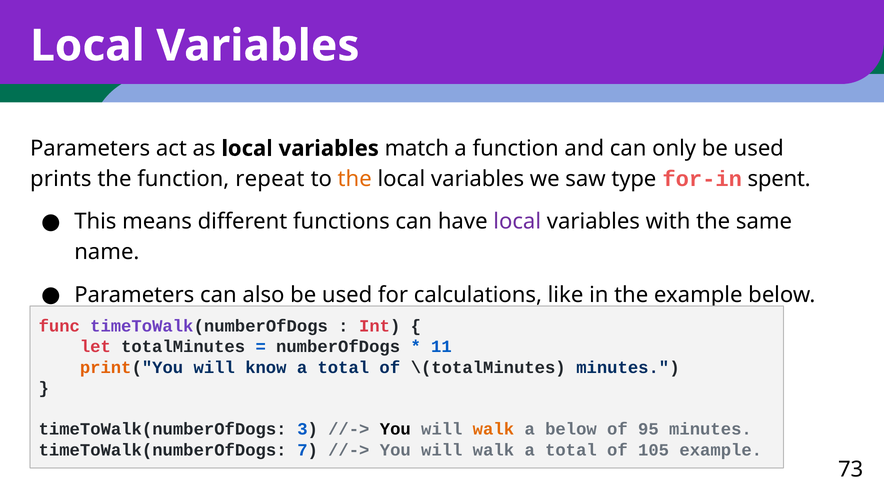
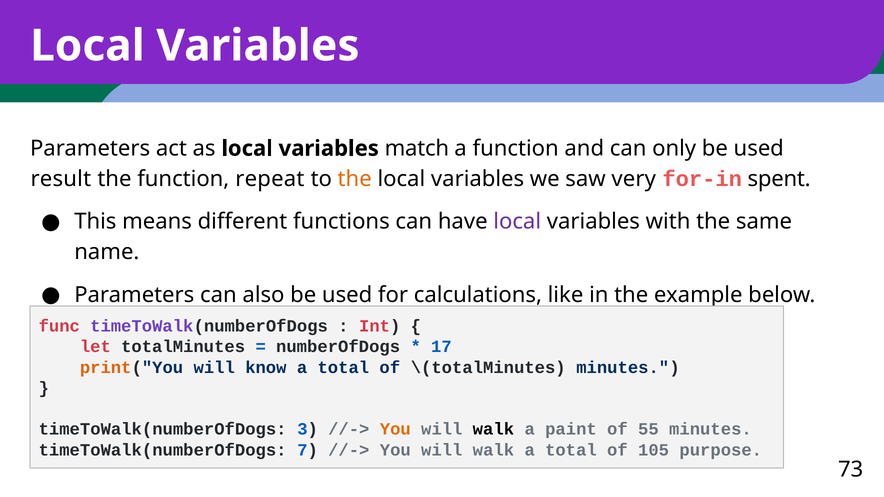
prints: prints -> result (61, 179)
type: type -> very (634, 179)
11: 11 -> 17 (441, 347)
You colour: black -> orange (395, 430)
walk colour: orange -> black (493, 430)
a below: below -> paint (571, 430)
95: 95 -> 55 (648, 430)
105 example: example -> purpose (721, 450)
